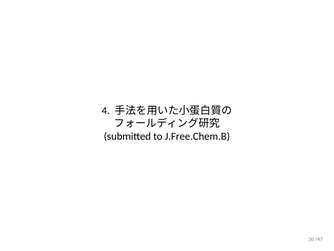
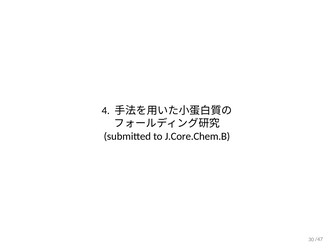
J.Free.Chem.B: J.Free.Chem.B -> J.Core.Chem.B (197, 136)
